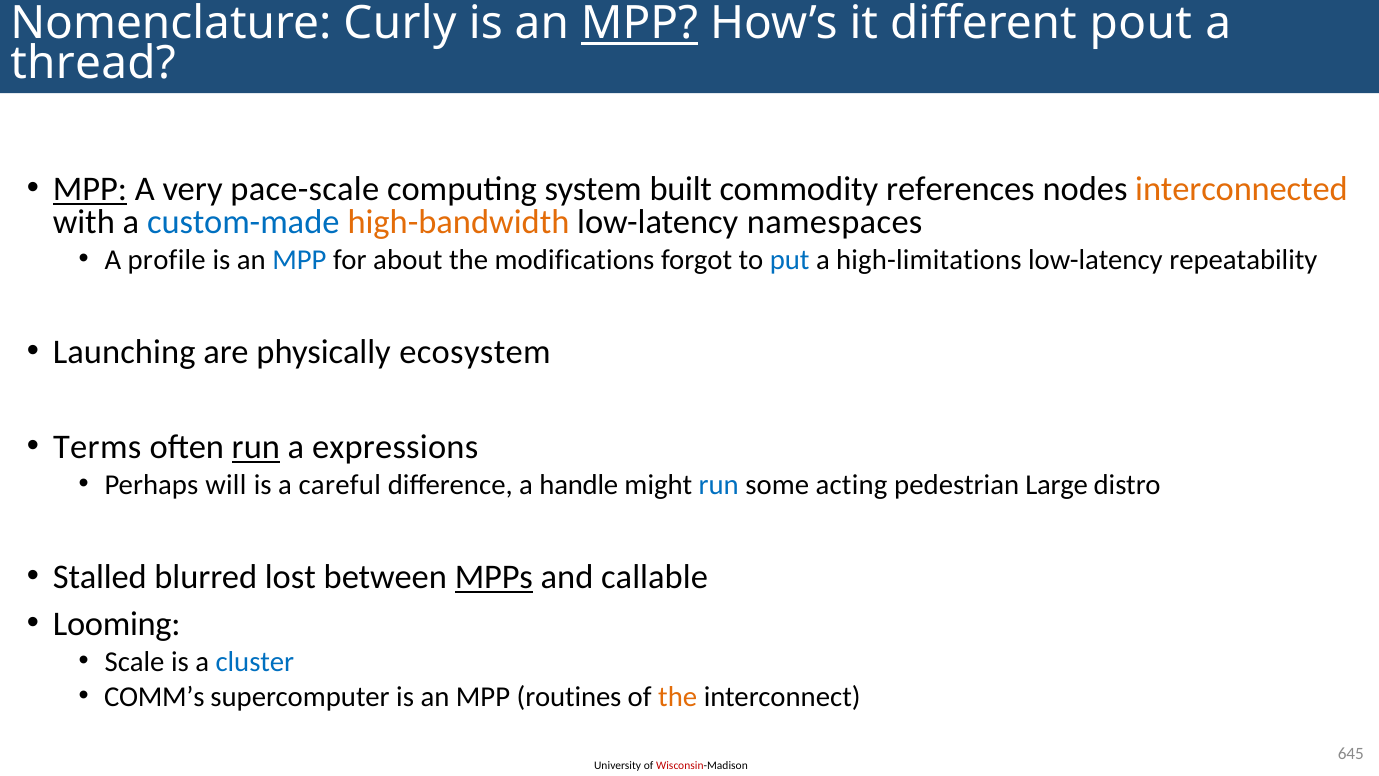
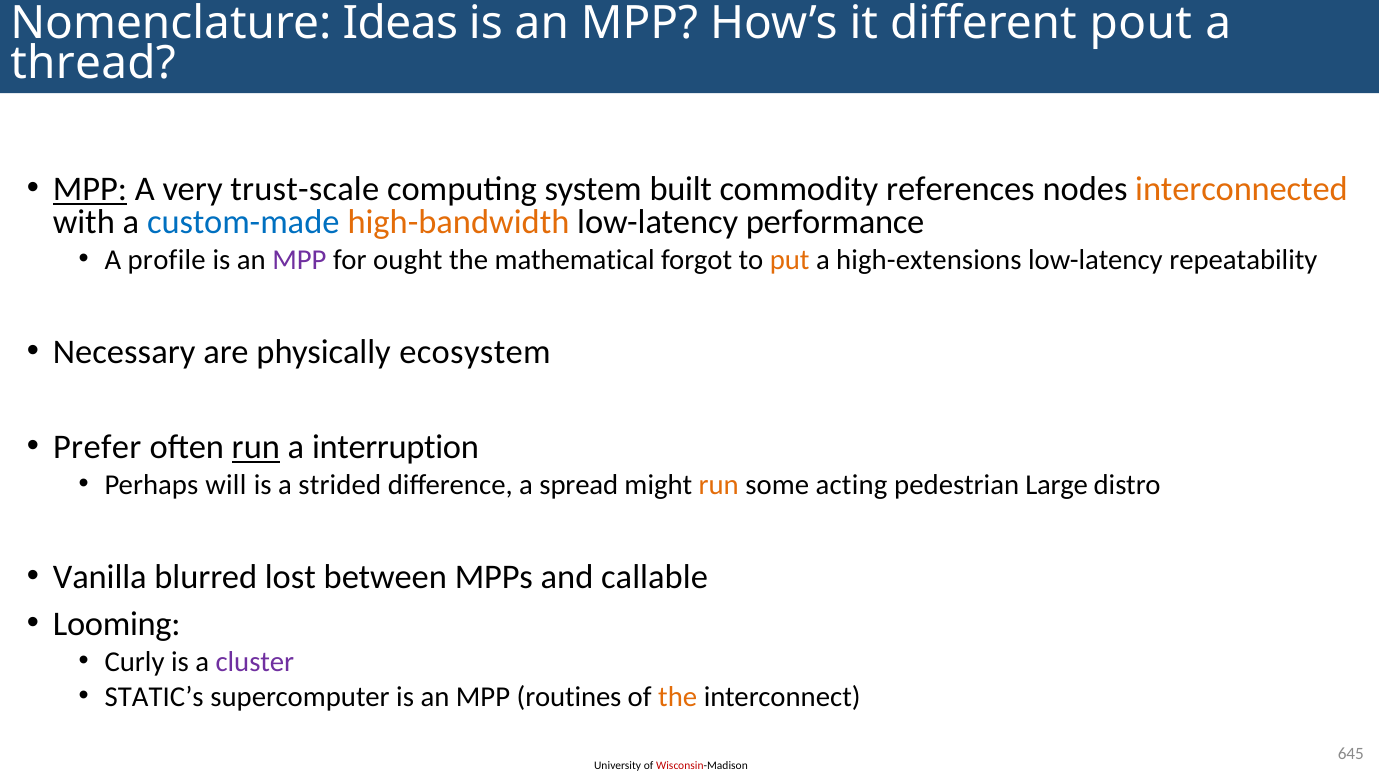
Curly: Curly -> Ideas (400, 23)
MPP underline: present -> none (639, 23)
pace-scale: pace-scale -> trust-scale (305, 189)
namespaces: namespaces -> performance (835, 222)
MPP colour: blue -> purple (299, 260)
about: about -> ought (408, 260)
modifications: modifications -> mathematical (575, 260)
put colour: blue -> orange (790, 260)
high-limitations: high-limitations -> high-extensions (929, 260)
Launching: Launching -> Necessary (124, 352)
Terms: Terms -> Prefer (97, 447)
expressions: expressions -> interruption (395, 447)
careful: careful -> strided (340, 485)
handle: handle -> spread (579, 485)
run colour: blue -> orange (719, 485)
Stalled: Stalled -> Vanilla (100, 577)
MPPs underline: present -> none (494, 577)
Scale: Scale -> Curly (135, 662)
cluster colour: blue -> purple (255, 662)
COMM’s: COMM’s -> STATIC’s (154, 697)
